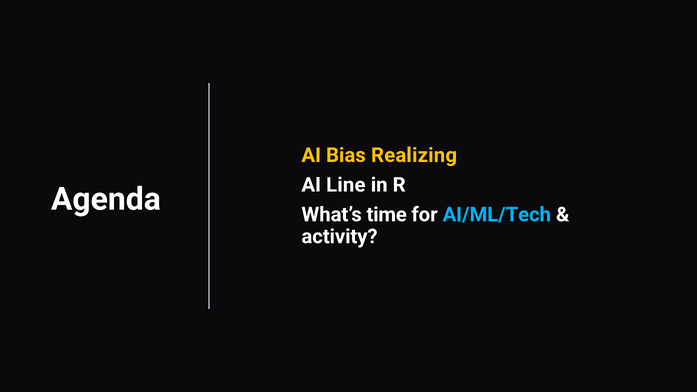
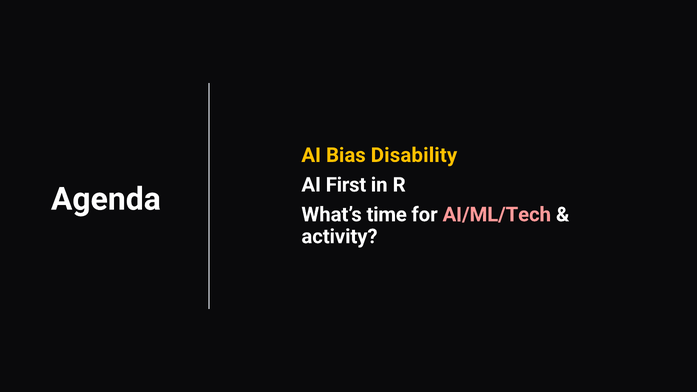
Realizing: Realizing -> Disability (414, 155)
Line: Line -> First (346, 185)
AI/ML/Tech colour: light blue -> pink (497, 215)
